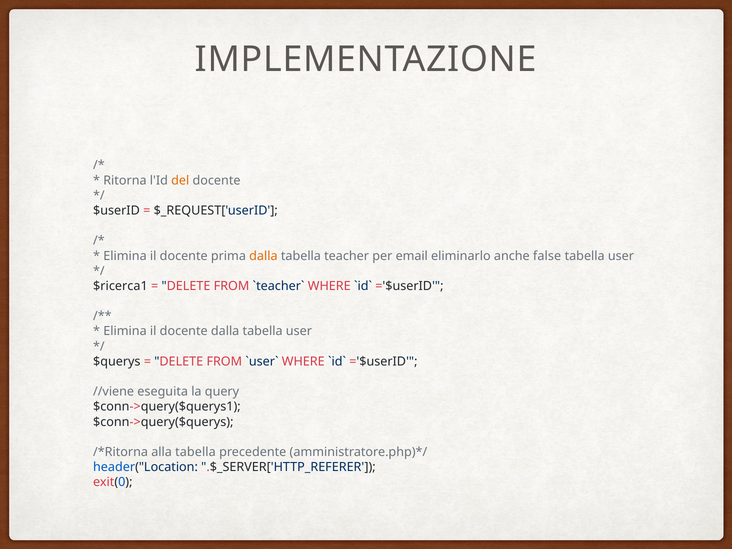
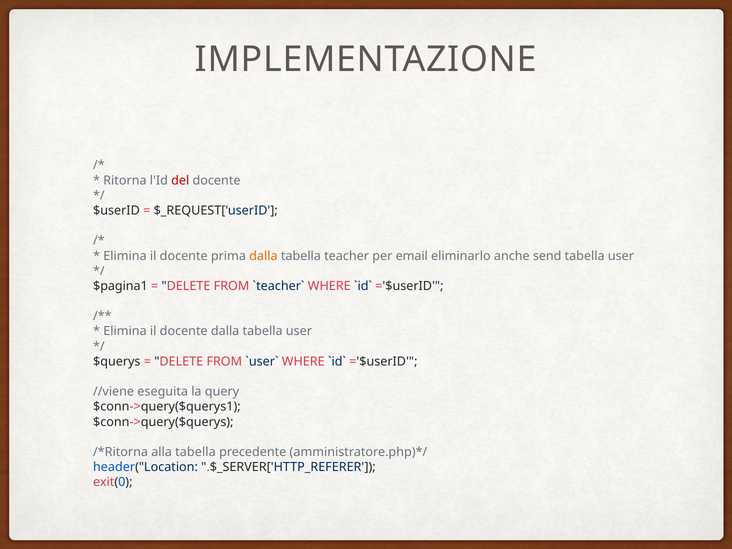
del colour: orange -> red (180, 180)
false: false -> send (547, 256)
$ricerca1: $ricerca1 -> $pagina1 (120, 286)
